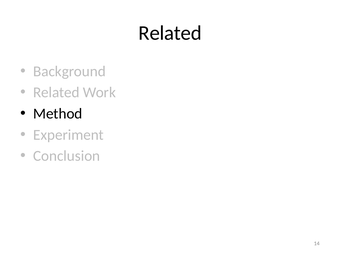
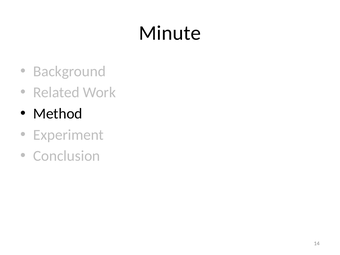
Related: Related -> Minute (170, 33)
